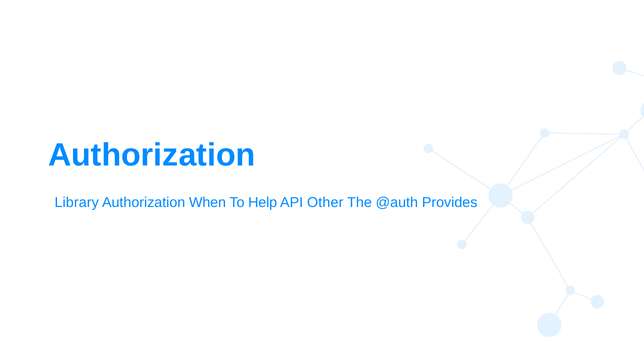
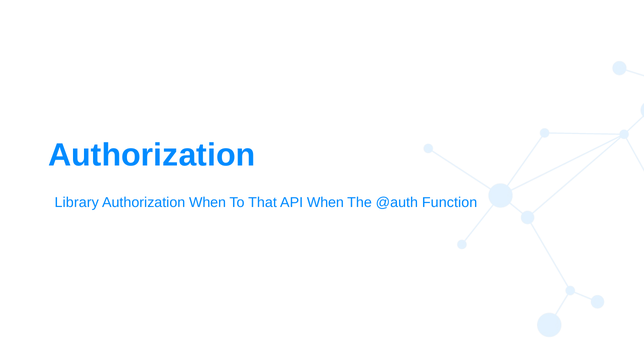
Help: Help -> That (263, 203)
API Other: Other -> When (325, 203)
Provides: Provides -> Function (450, 203)
